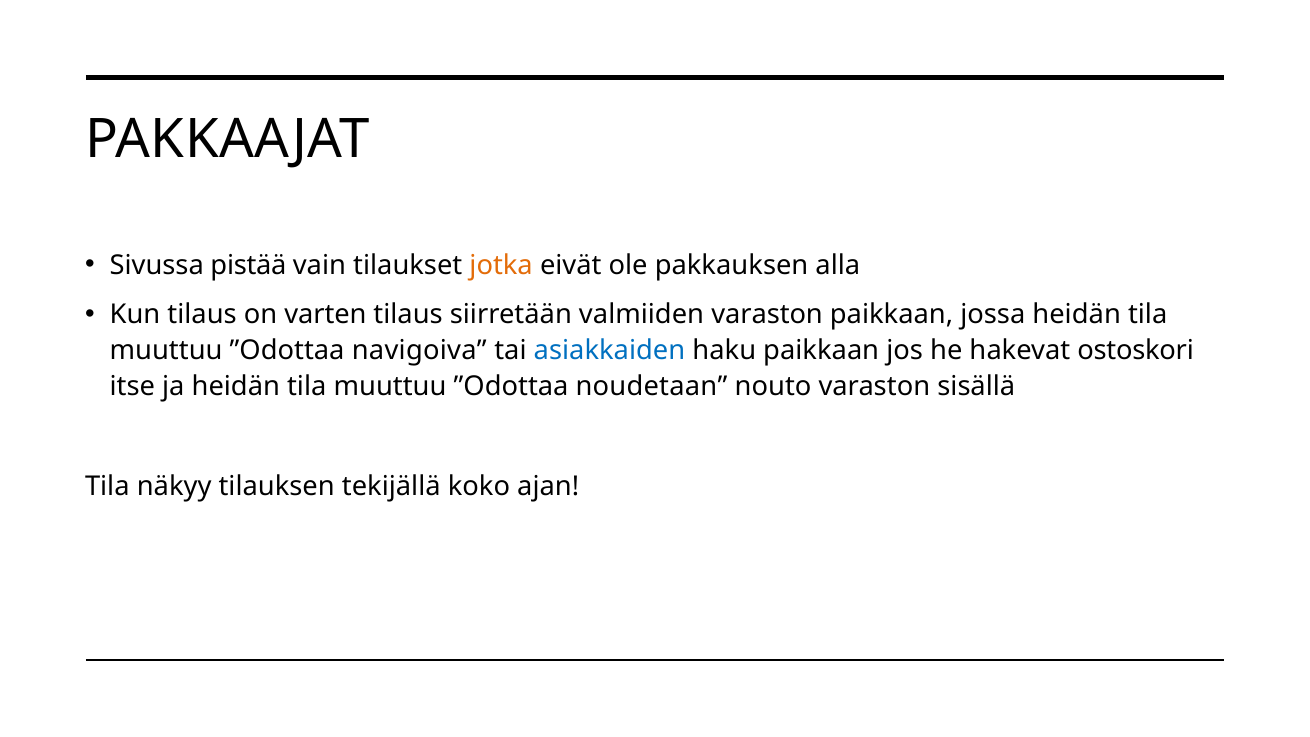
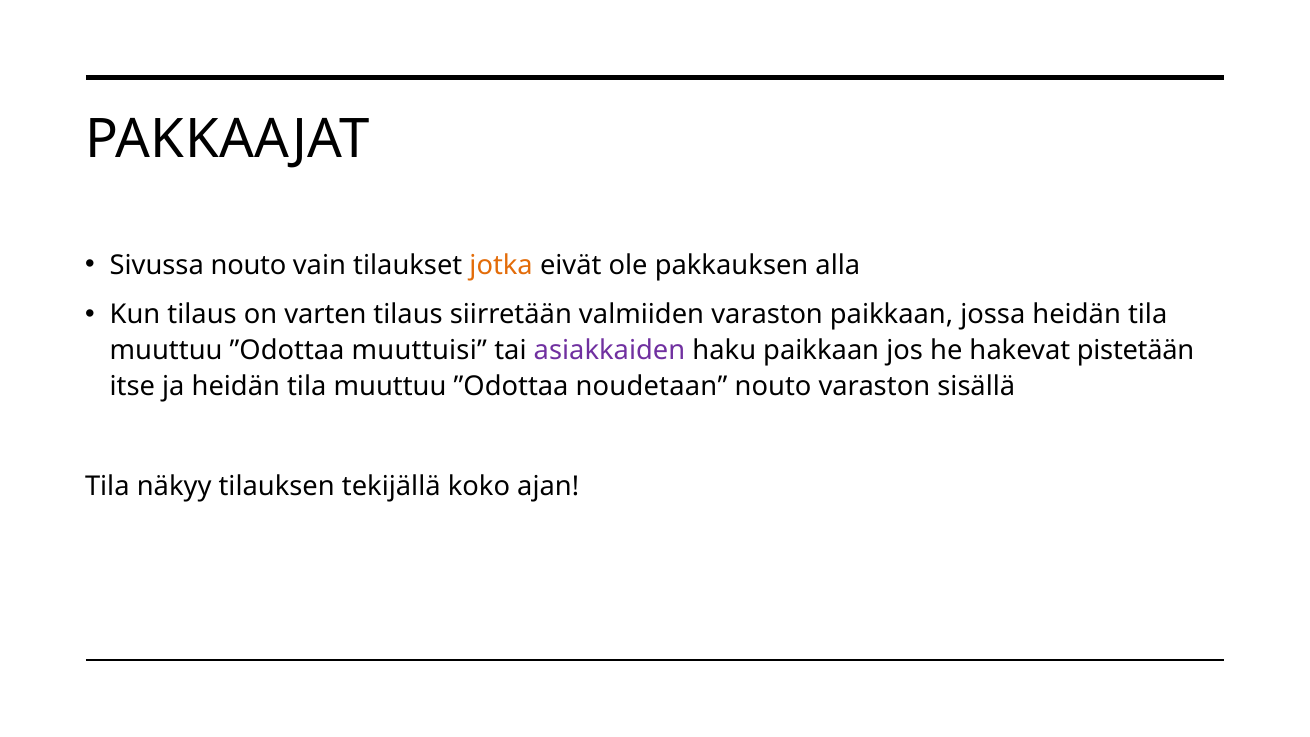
Sivussa pistää: pistää -> nouto (249, 265)
navigoiva: navigoiva -> muuttuisi (419, 351)
asiakkaiden colour: blue -> purple (609, 351)
ostoskori: ostoskori -> pistetään (1136, 351)
